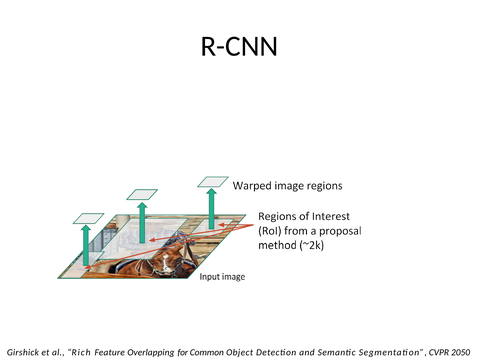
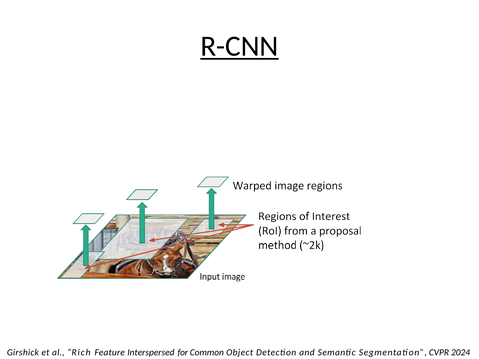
R-CNN underline: none -> present (239, 46)
Overlapping: Overlapping -> Interspersed (151, 353)
2050: 2050 -> 2024 (461, 353)
